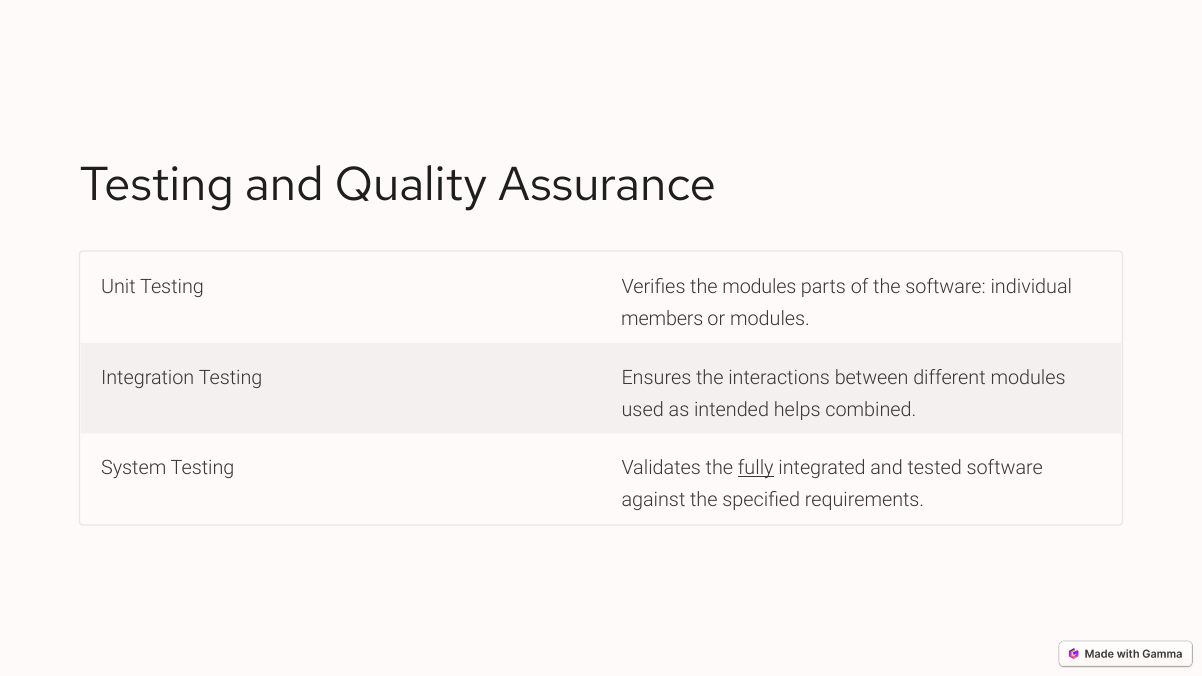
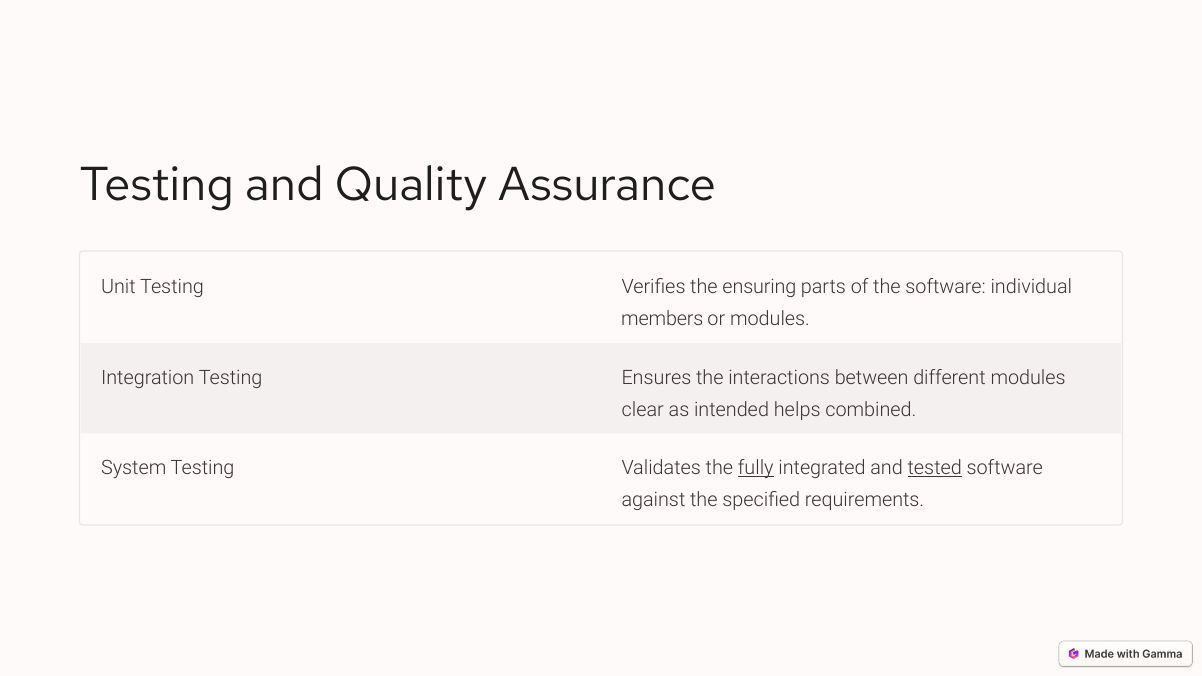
the modules: modules -> ensuring (759, 287)
used: used -> clear (643, 410)
tested underline: none -> present (935, 468)
